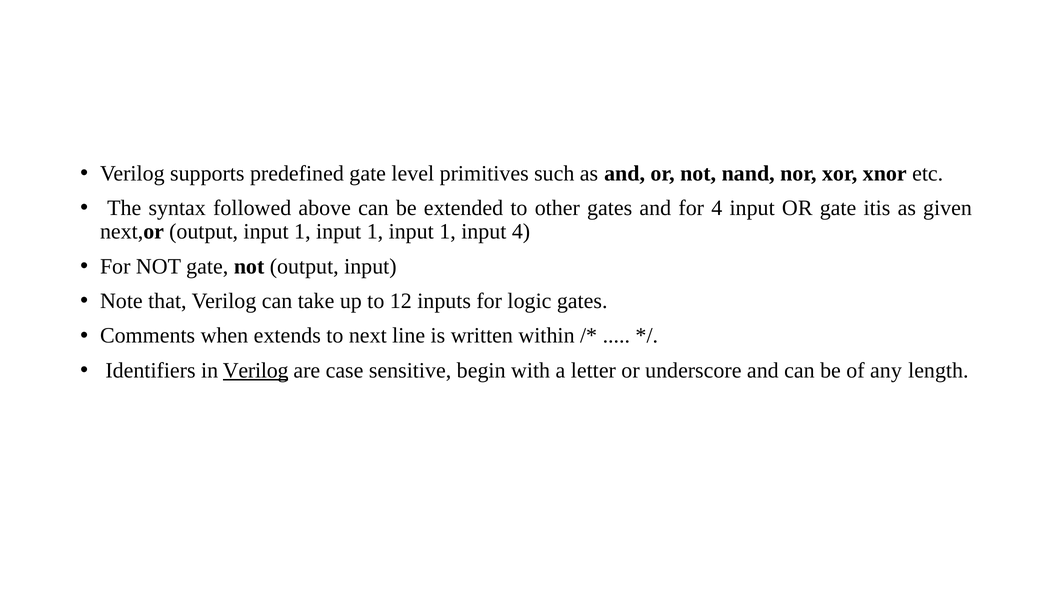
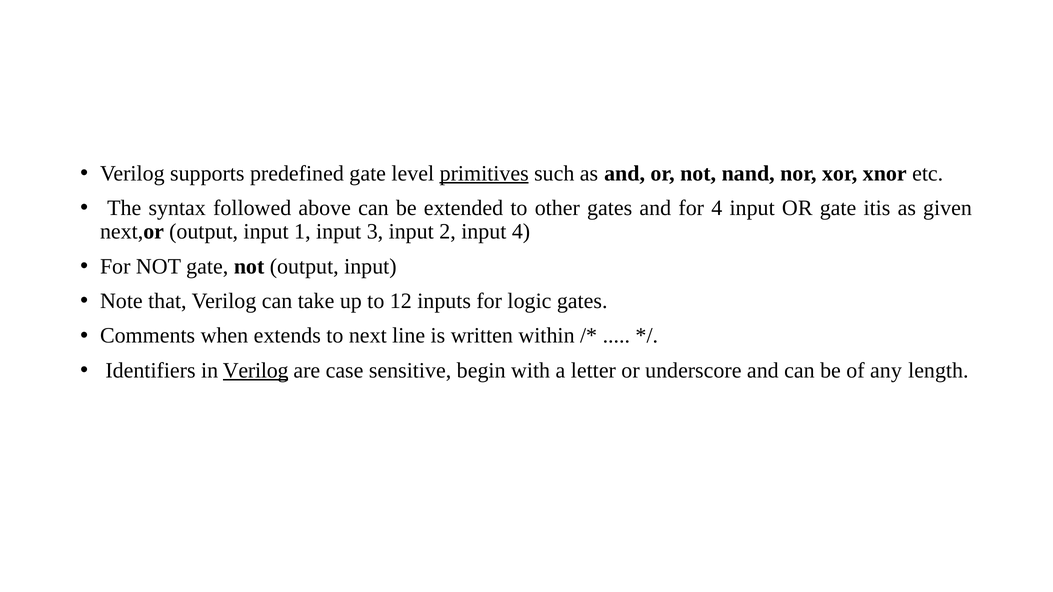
primitives underline: none -> present (484, 173)
1: 1 -> 3 (375, 232)
1: 1 -> 2 (448, 232)
